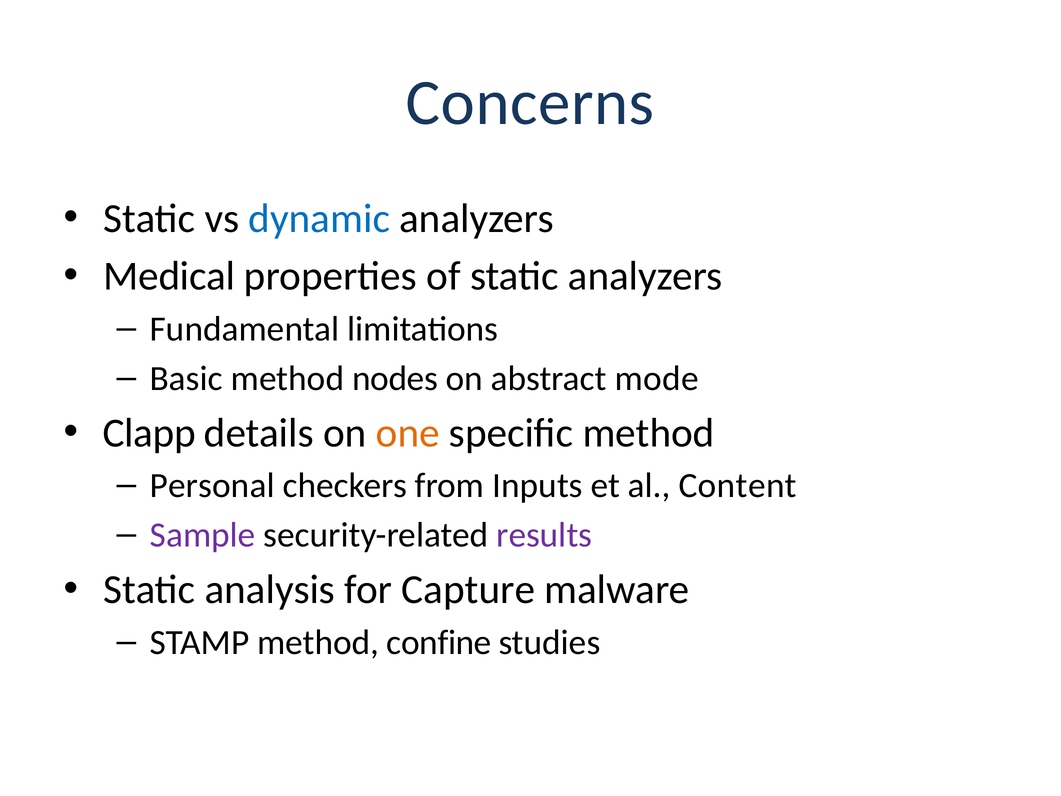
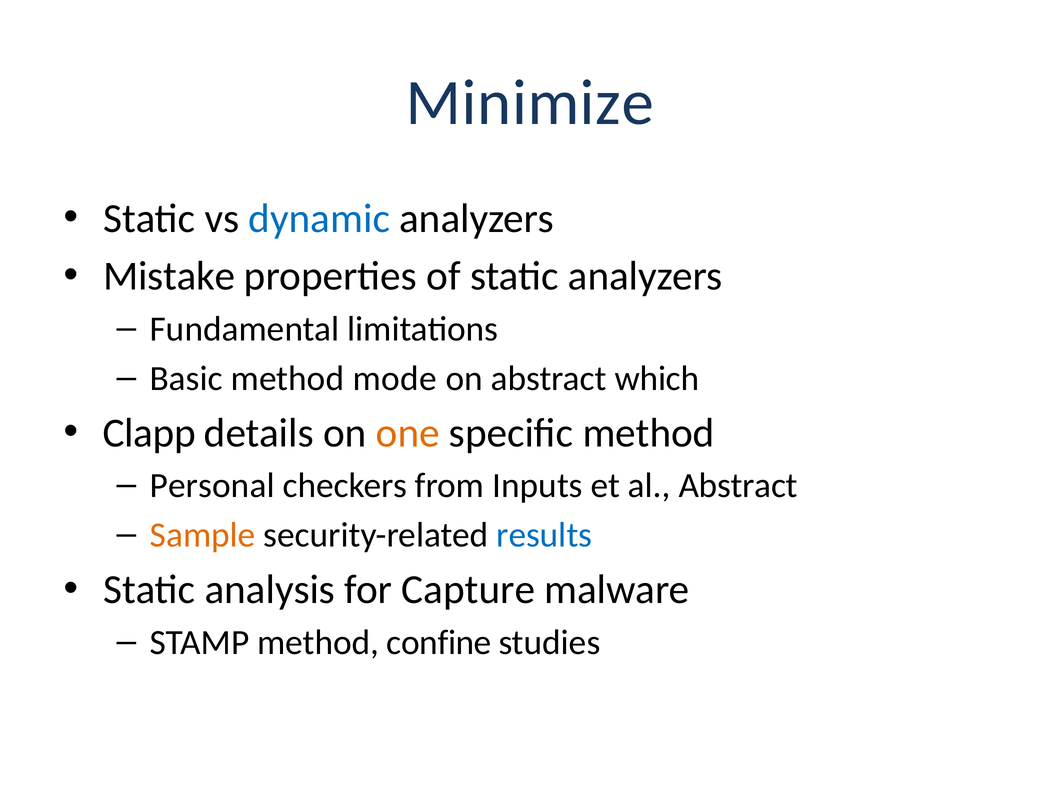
Concerns: Concerns -> Minimize (530, 103)
Medical: Medical -> Mistake (169, 276)
nodes: nodes -> mode (395, 378)
mode: mode -> which (657, 378)
al Content: Content -> Abstract (738, 486)
Sample colour: purple -> orange (203, 535)
results colour: purple -> blue (544, 535)
